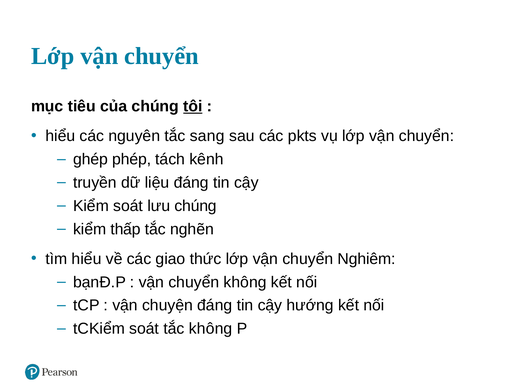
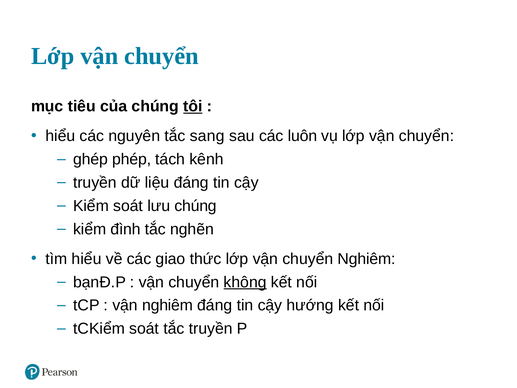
pkts: pkts -> luôn (302, 136)
thấp: thấp -> đình (126, 229)
không underline: none -> present (245, 282)
vận chuyện: chuyện -> nghiêm (168, 305)
tắc không: không -> truyền (211, 329)
